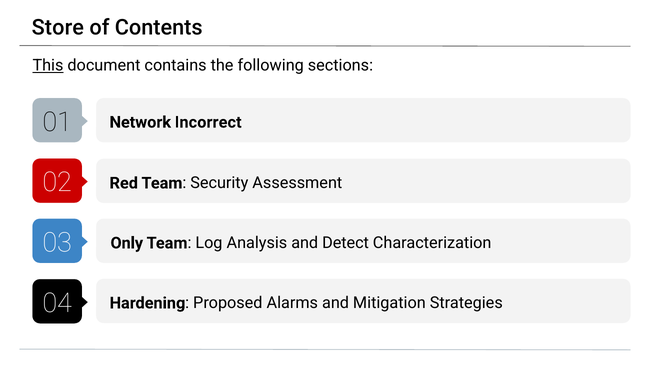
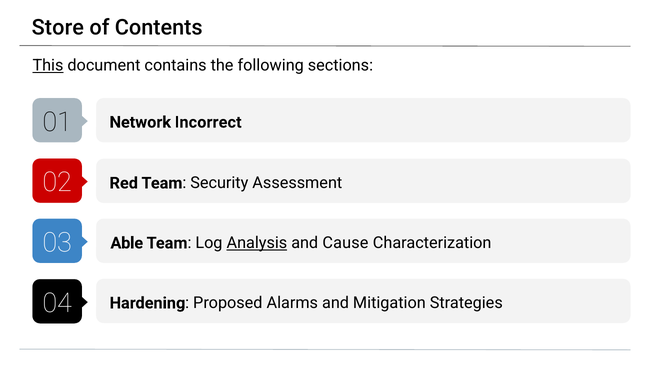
Only: Only -> Able (127, 243)
Analysis underline: none -> present (257, 243)
Detect: Detect -> Cause (345, 243)
